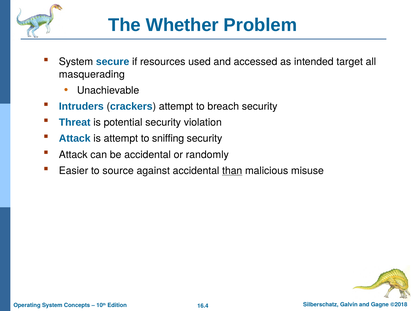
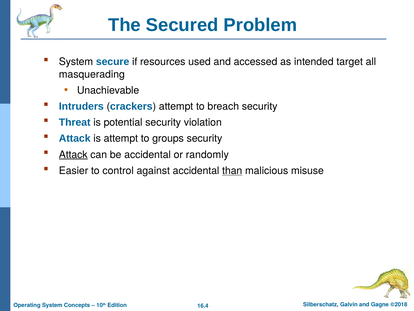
Whether: Whether -> Secured (182, 25)
sniffing: sniffing -> groups (168, 138)
Attack underline: none -> present (73, 154)
source: source -> control (118, 170)
